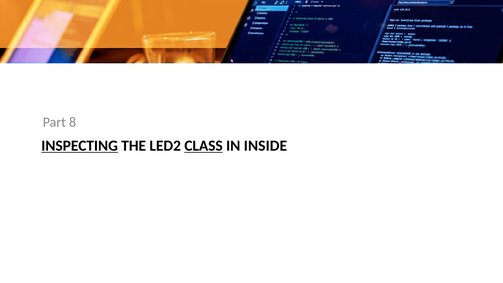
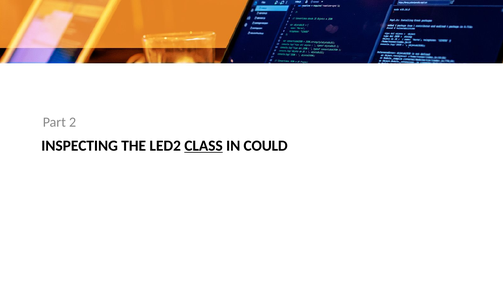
8: 8 -> 2 (73, 122)
INSPECTING underline: present -> none (80, 146)
INSIDE: INSIDE -> COULD (266, 146)
